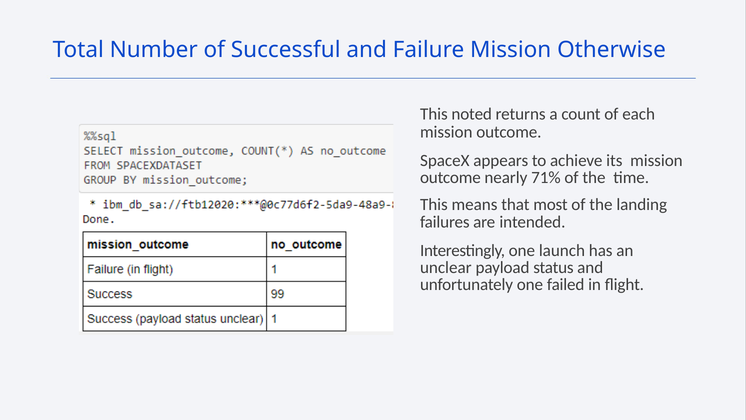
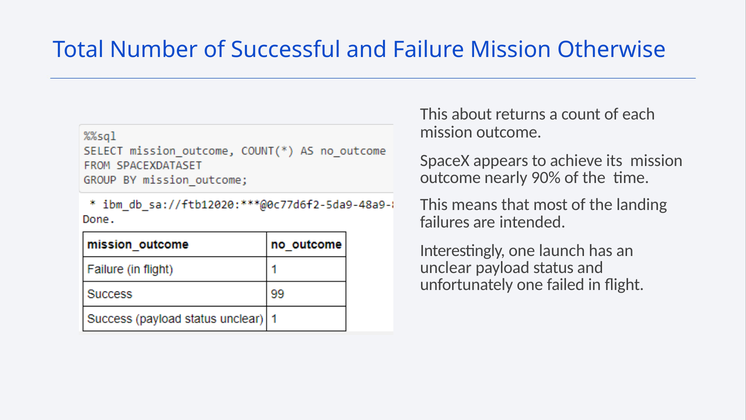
noted: noted -> about (472, 114)
71%: 71% -> 90% (546, 177)
